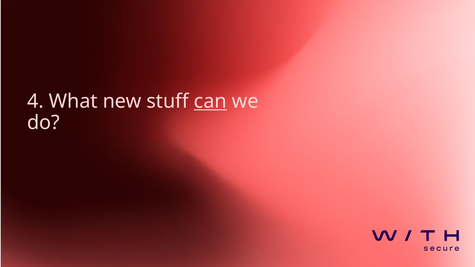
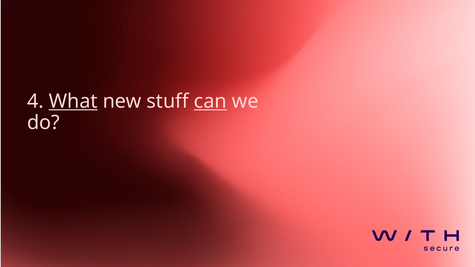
What underline: none -> present (73, 101)
